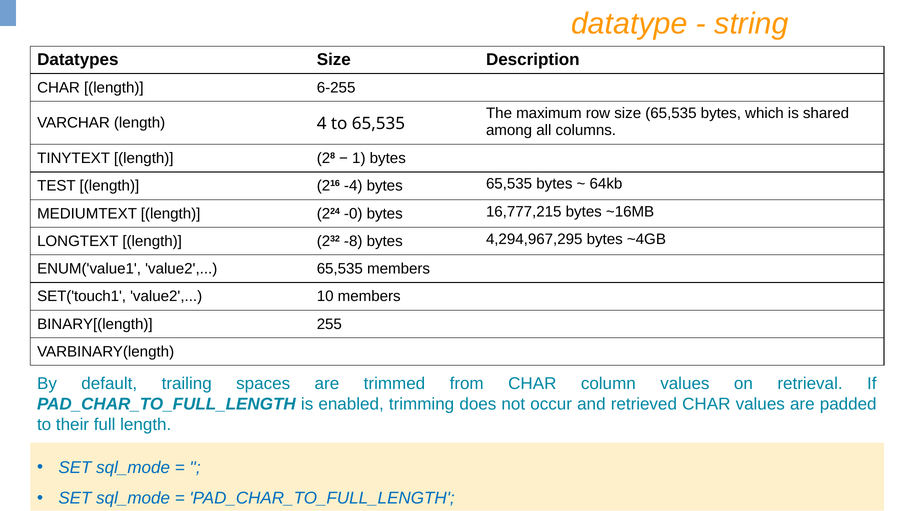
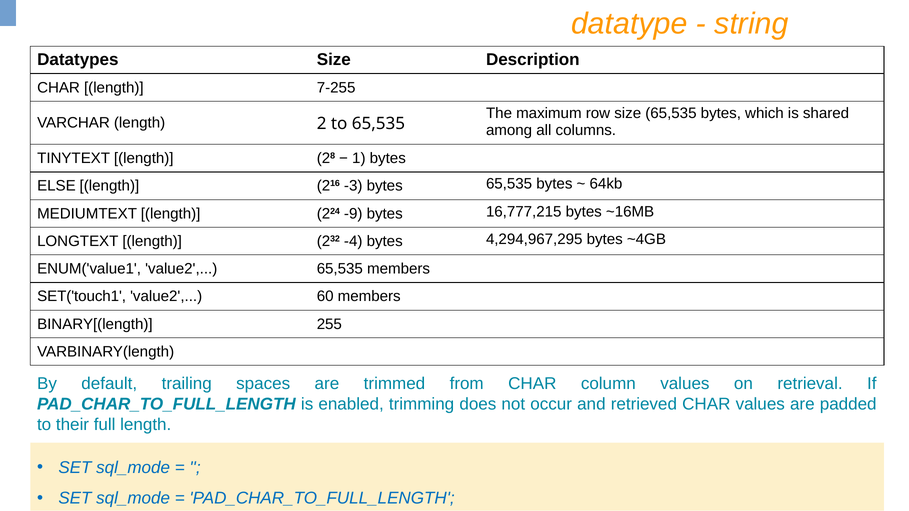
6-255: 6-255 -> 7-255 (336, 88)
4: 4 -> 2 (322, 124)
TEST: TEST -> ELSE (56, 186)
-4: -4 -> -3 (353, 186)
-0: -0 -> -9 (353, 214)
-8: -8 -> -4 (353, 241)
10: 10 -> 60 (325, 297)
